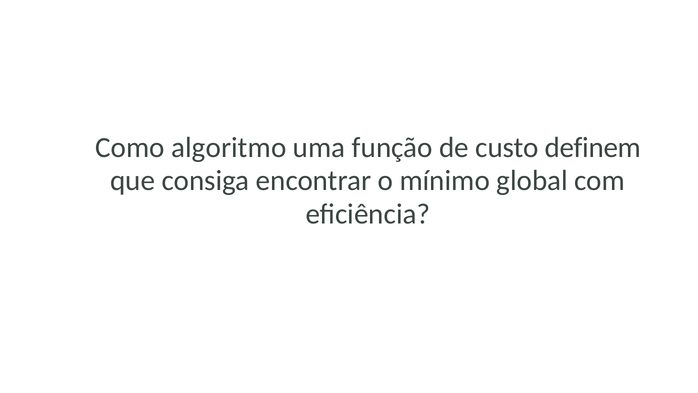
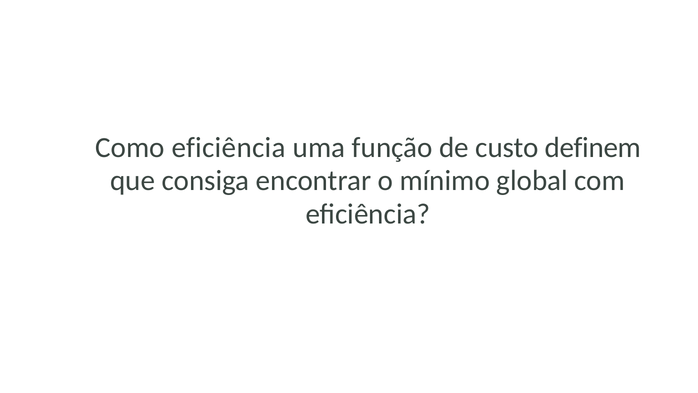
Como algoritmo: algoritmo -> eficiência (229, 147)
